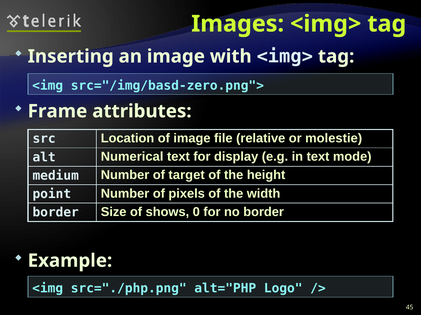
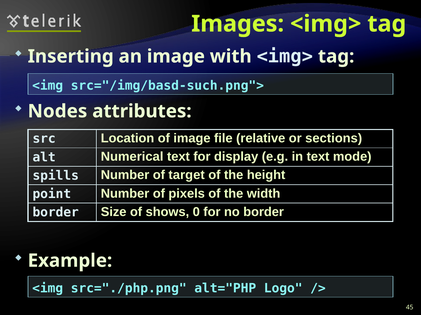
src="/img/basd-zero.png">: src="/img/basd-zero.png"> -> src="/img/basd-such.png"> (167, 86)
Frame: Frame -> Nodes (57, 111)
molestie: molestie -> sections (334, 139)
medium: medium -> spills (56, 176)
